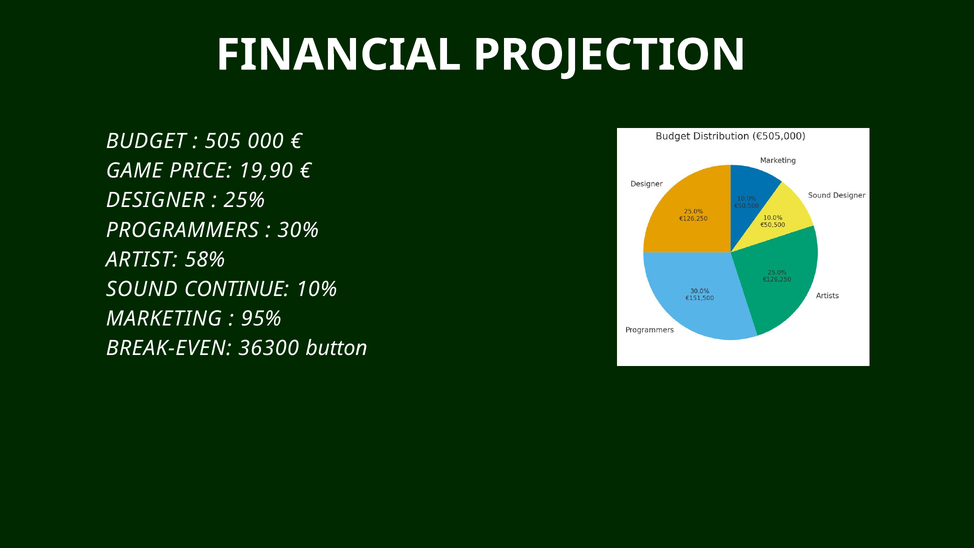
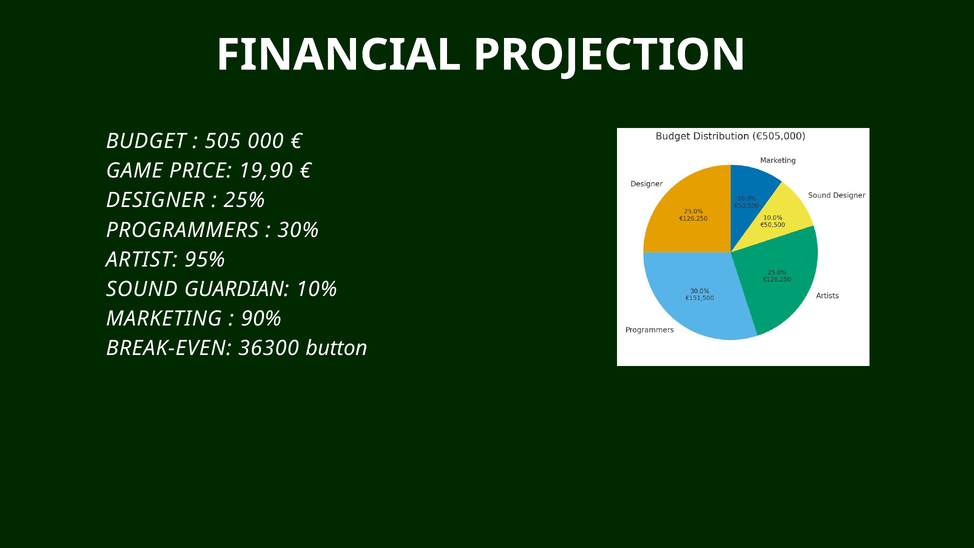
58%: 58% -> 95% (205, 260)
CONTINUE: CONTINUE -> GUARDIAN (237, 289)
95%: 95% -> 90% (261, 319)
